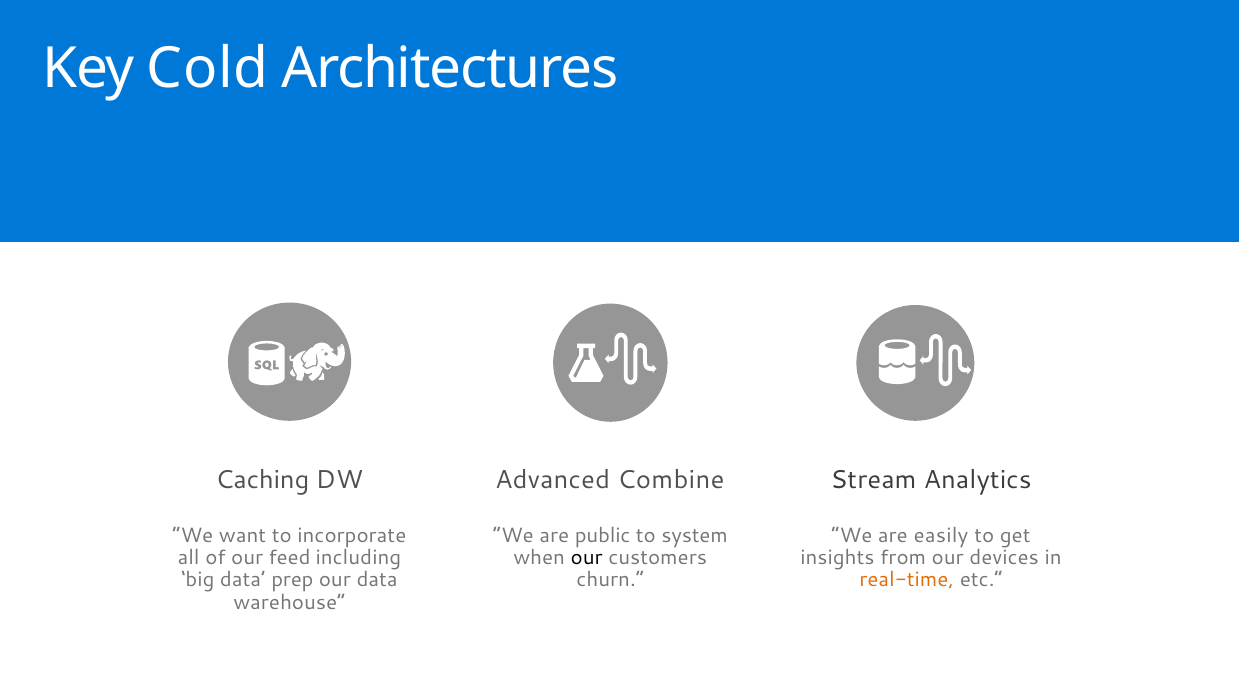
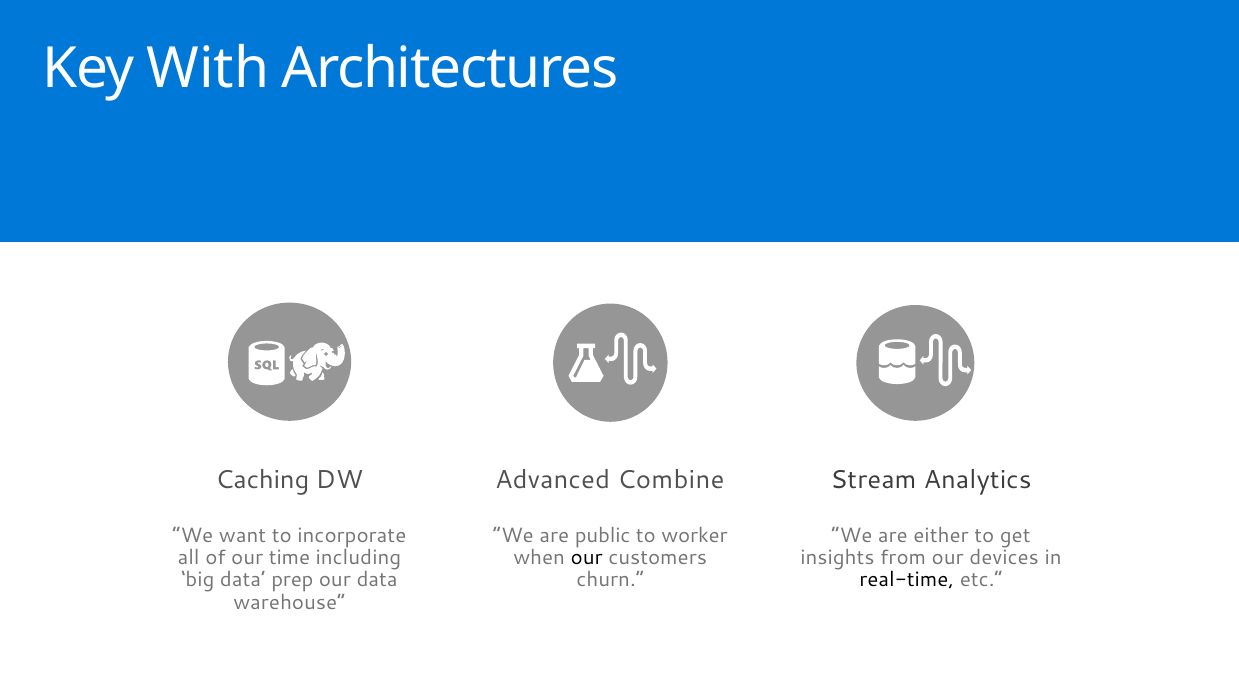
Cold: Cold -> With (208, 69)
system: system -> worker (695, 535)
easily: easily -> either (941, 535)
feed: feed -> time (290, 558)
real-time colour: orange -> black (907, 580)
